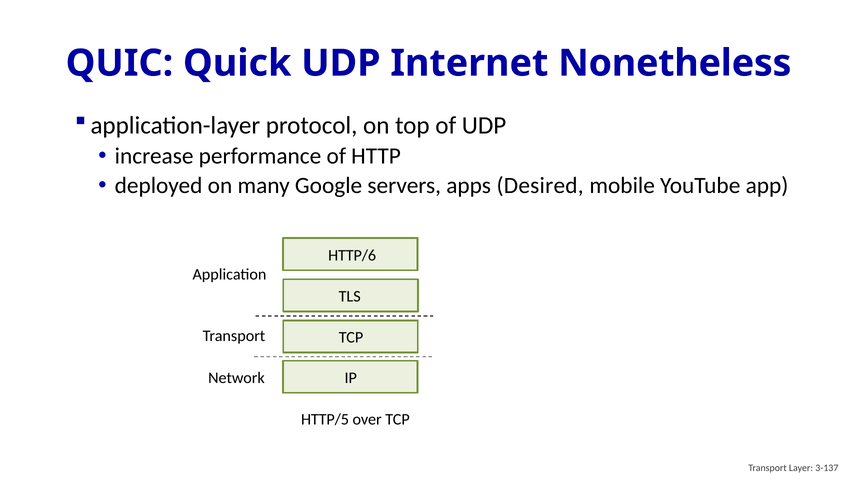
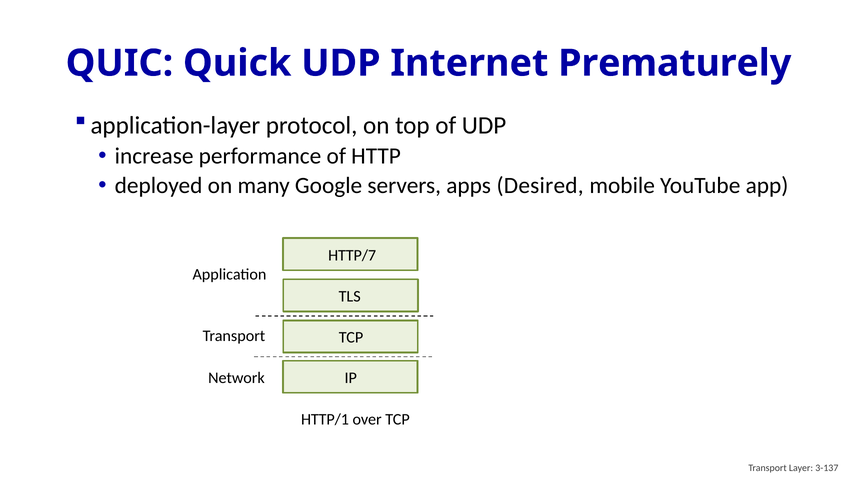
Nonetheless: Nonetheless -> Prematurely (675, 63)
HTTP/6: HTTP/6 -> HTTP/7 (352, 255)
HTTP/5: HTTP/5 -> HTTP/1 (325, 419)
